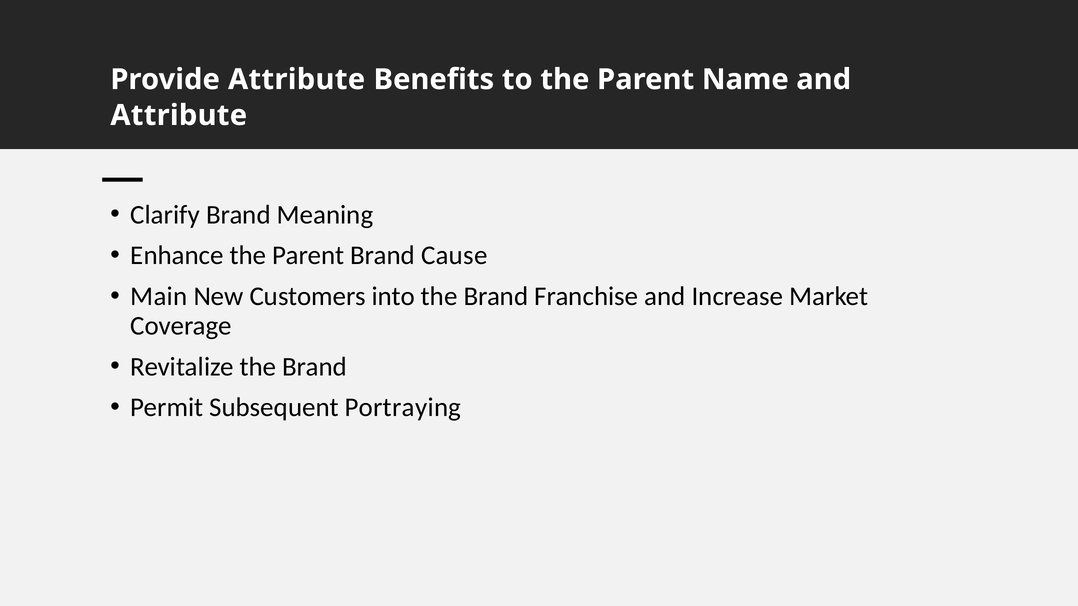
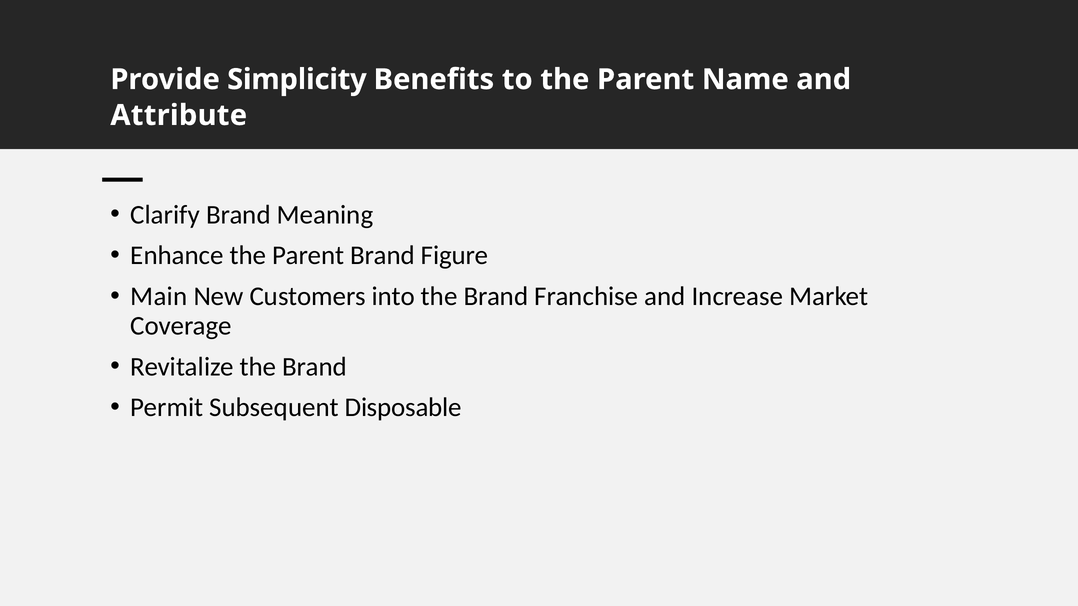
Provide Attribute: Attribute -> Simplicity (297, 80)
Cause: Cause -> Figure (455, 256)
Portraying: Portraying -> Disposable (403, 408)
